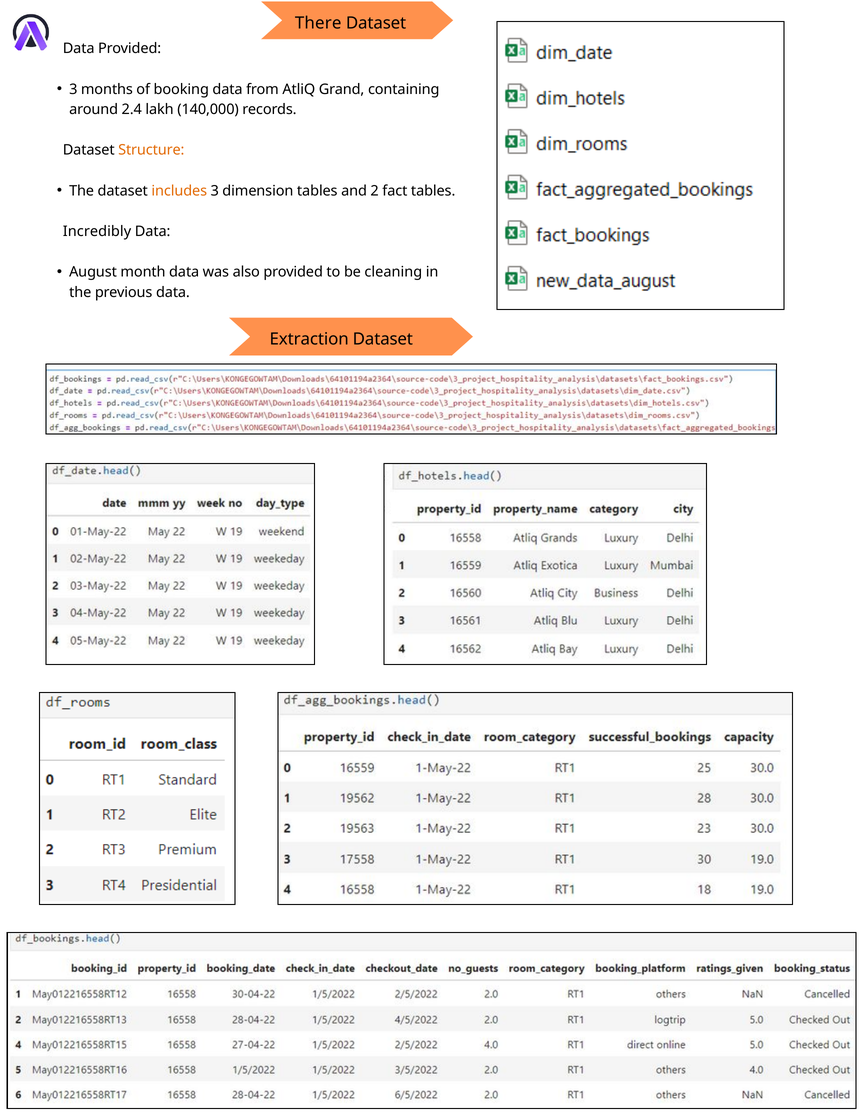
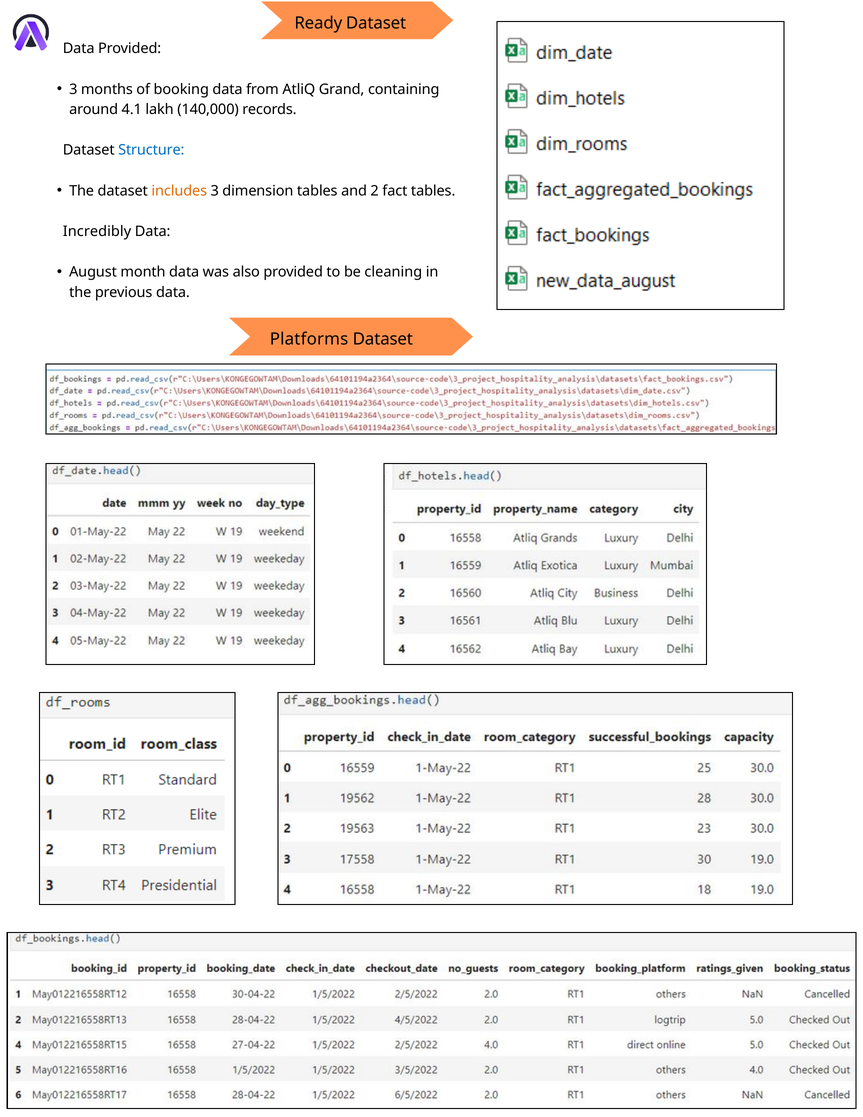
There: There -> Ready (318, 23)
2.4: 2.4 -> 4.1 (132, 110)
Structure colour: orange -> blue (151, 150)
Extraction: Extraction -> Platforms (309, 339)
